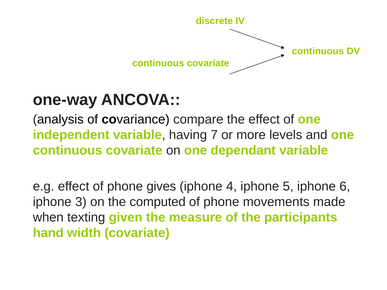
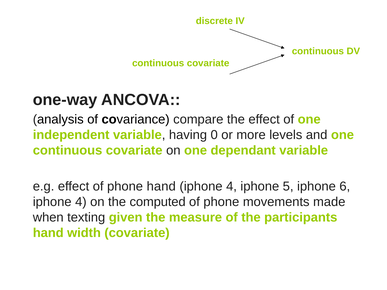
7: 7 -> 0 (214, 135)
phone gives: gives -> hand (161, 187)
3: 3 -> 4 (81, 202)
